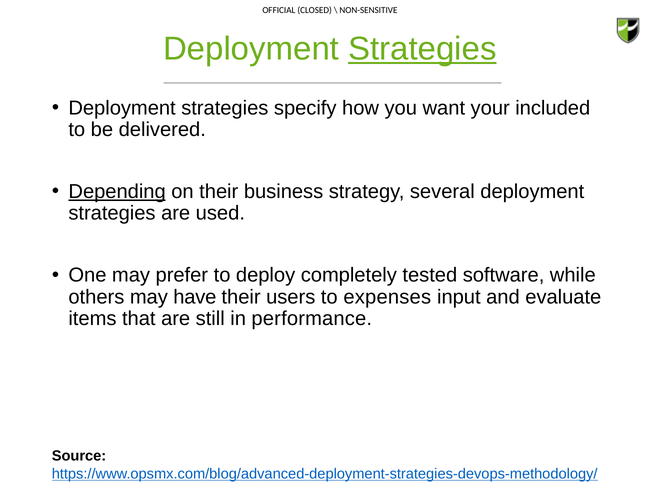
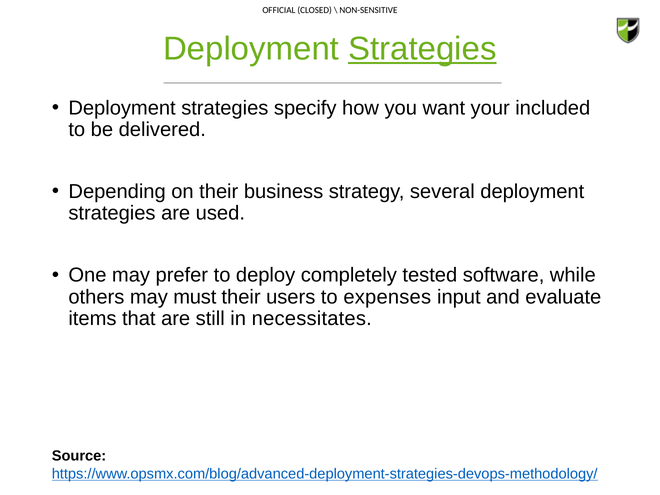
Depending underline: present -> none (117, 192)
have: have -> must (195, 297)
performance: performance -> necessitates (312, 319)
